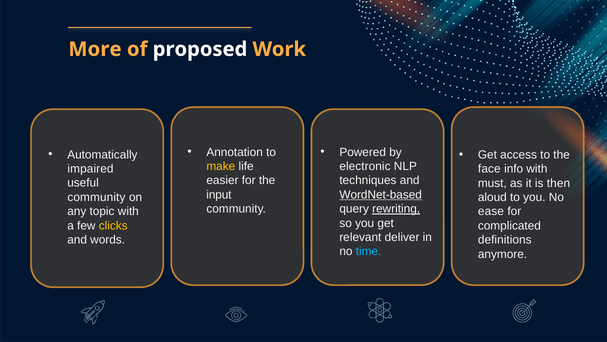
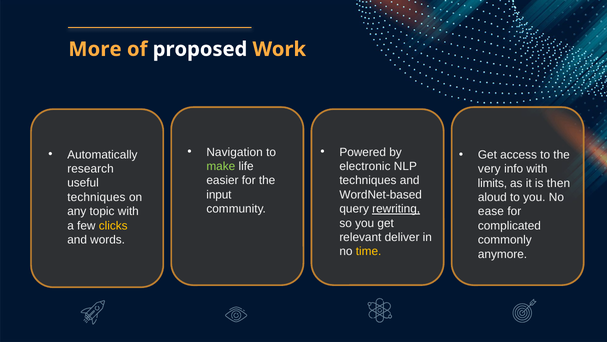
Annotation: Annotation -> Navigation (235, 152)
make colour: yellow -> light green (221, 166)
impaired: impaired -> research (91, 169)
face: face -> very (489, 169)
must: must -> limits (492, 183)
WordNet-based underline: present -> none (381, 194)
community: community -> techniques (96, 197)
definitions: definitions -> commonly (505, 240)
time colour: light blue -> yellow (369, 251)
